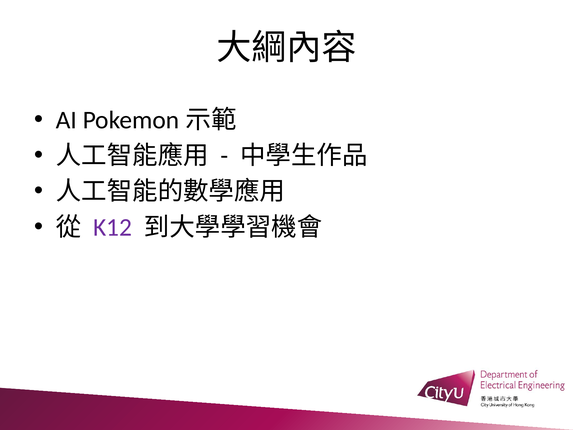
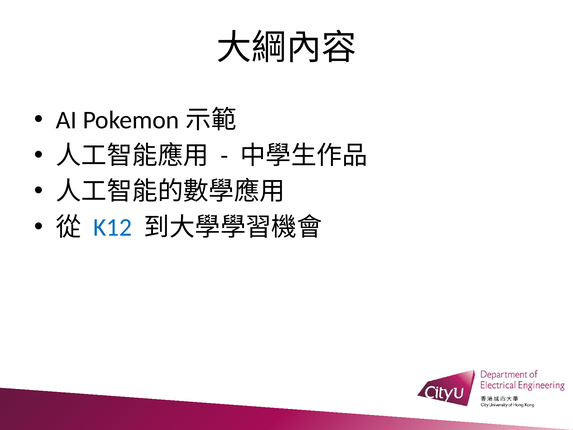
K12 colour: purple -> blue (113, 227)
